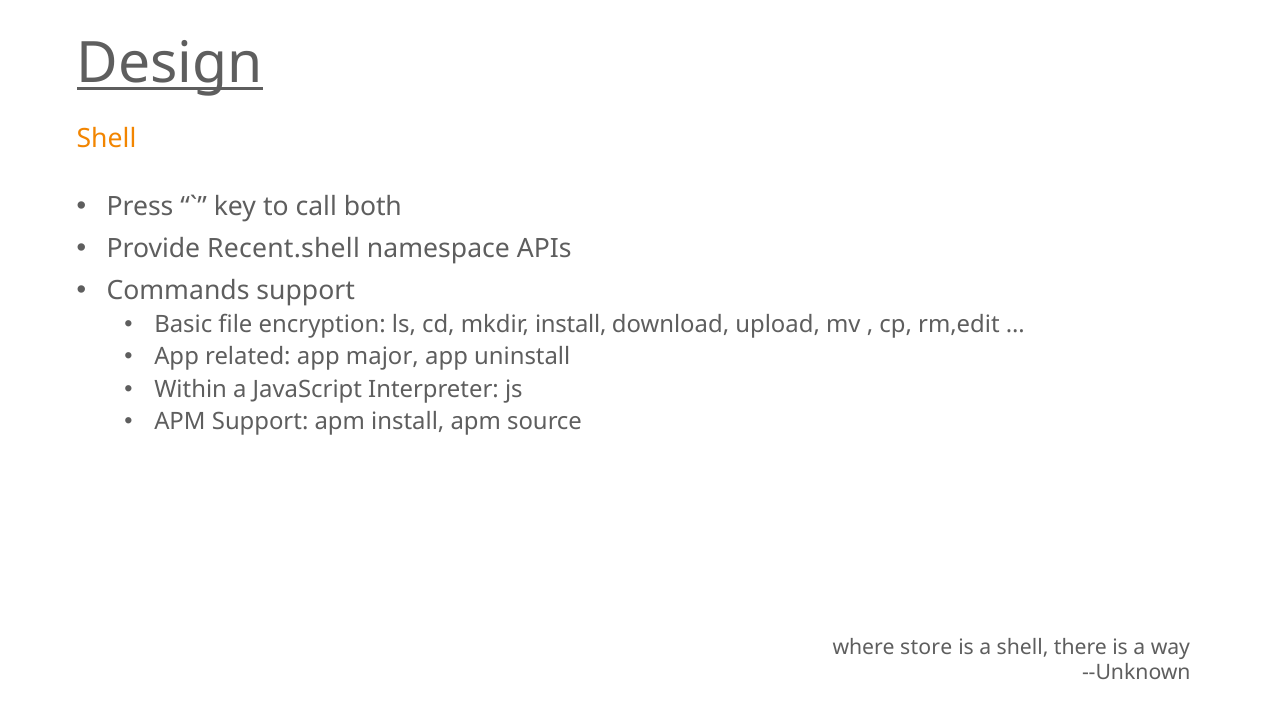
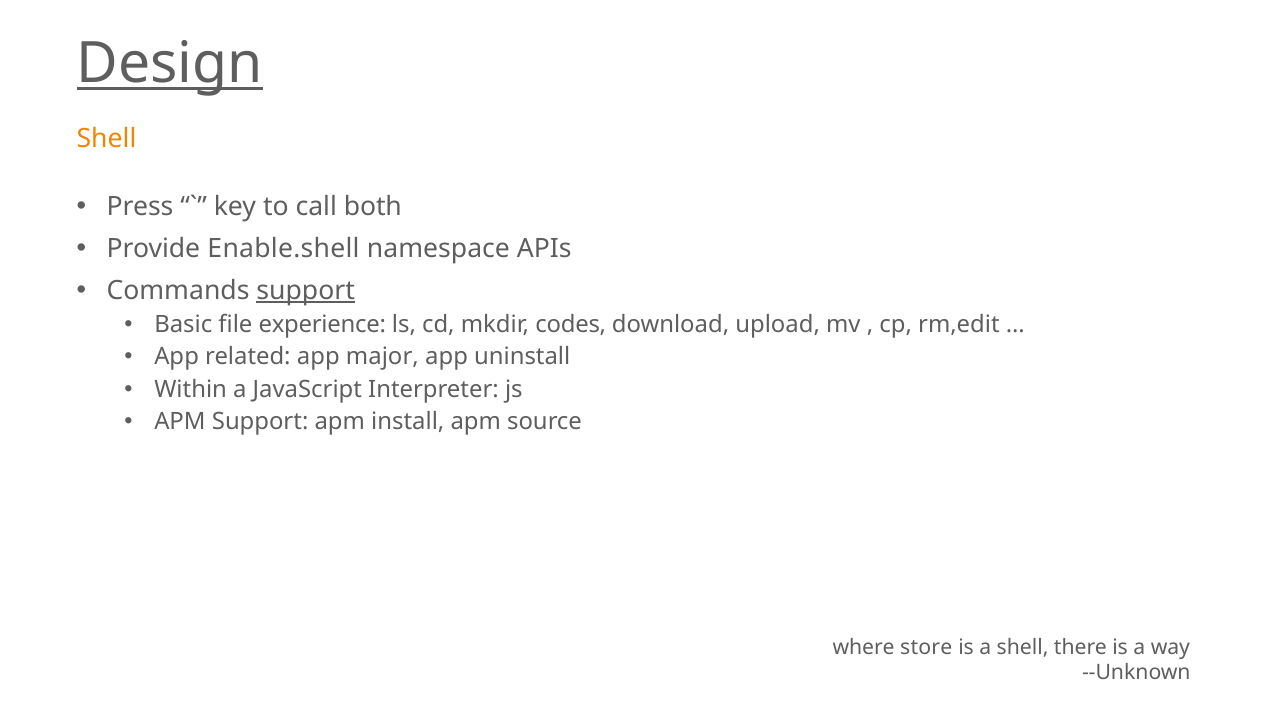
Recent.shell: Recent.shell -> Enable.shell (284, 248)
support underline: none -> present (306, 290)
encryption: encryption -> experience (322, 324)
mkdir install: install -> codes (571, 324)
